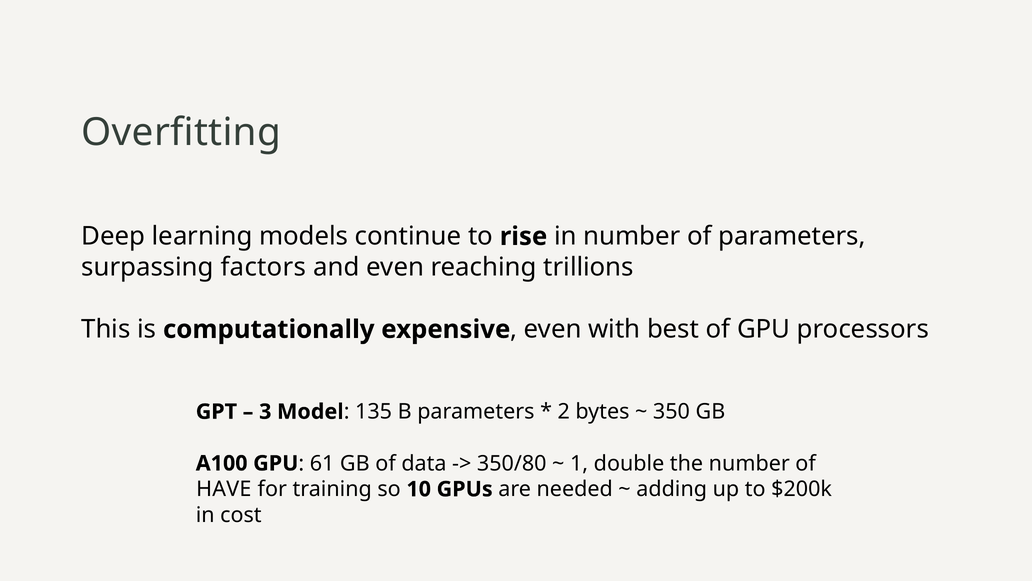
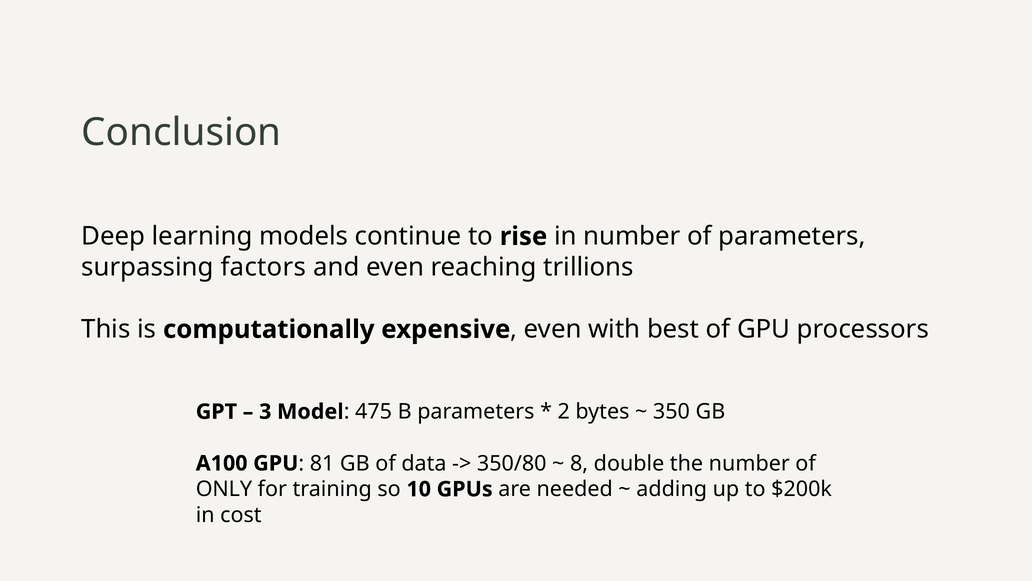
Overfitting: Overfitting -> Conclusion (181, 133)
135: 135 -> 475 (374, 411)
61: 61 -> 81 (322, 463)
1: 1 -> 8 (579, 463)
HAVE: HAVE -> ONLY (224, 489)
